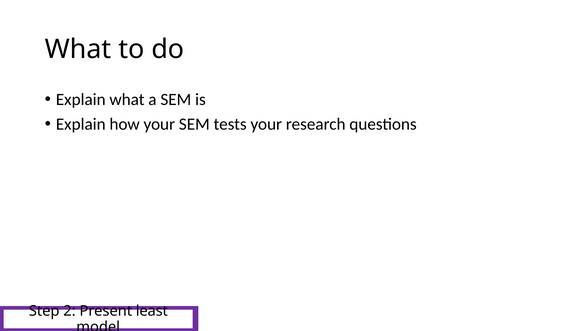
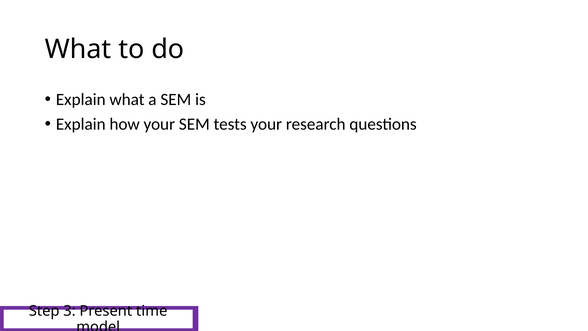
2: 2 -> 3 (69, 311)
Present least: least -> time (152, 311)
